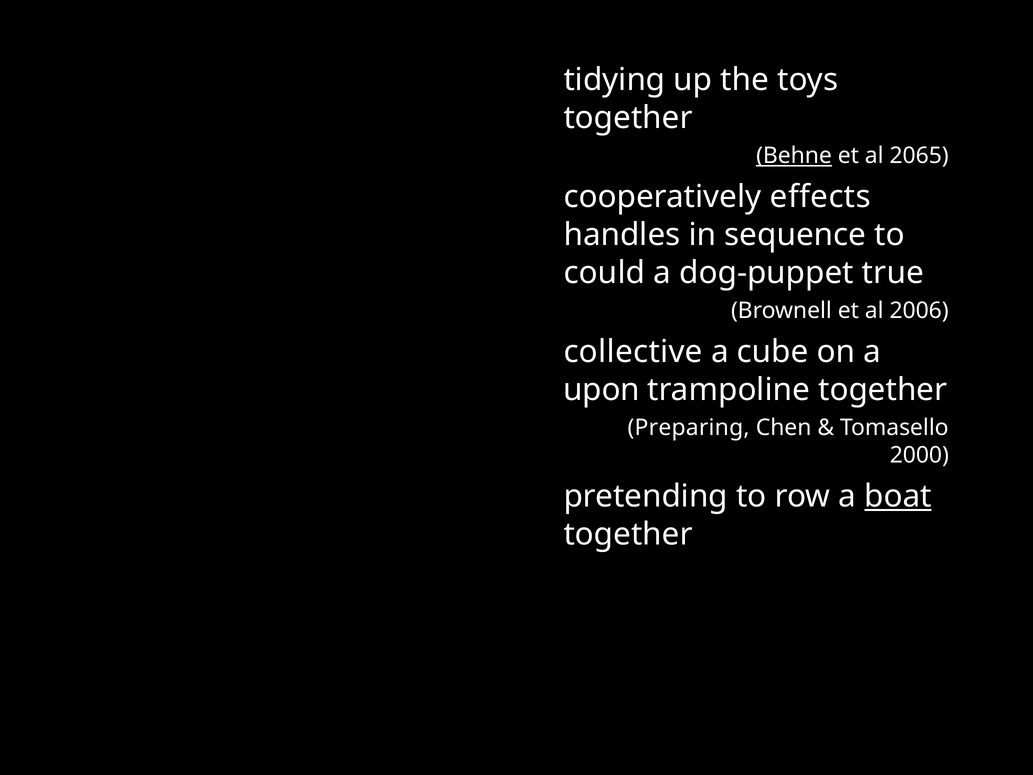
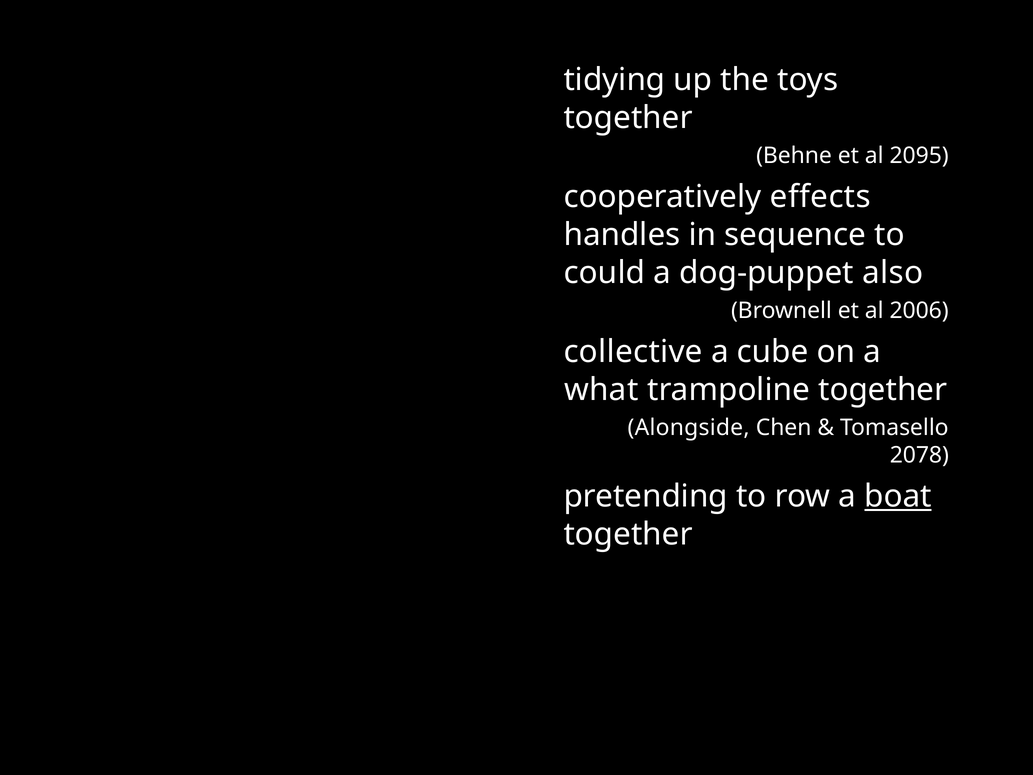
Behne underline: present -> none (794, 156)
2065: 2065 -> 2095 (919, 156)
true: true -> also (893, 273)
upon: upon -> what (601, 390)
Preparing: Preparing -> Alongside (689, 427)
2000: 2000 -> 2078 (919, 455)
